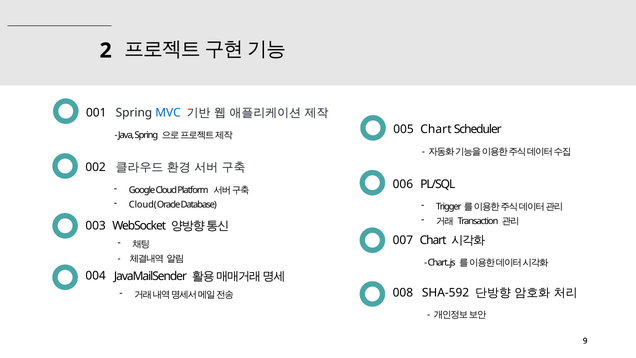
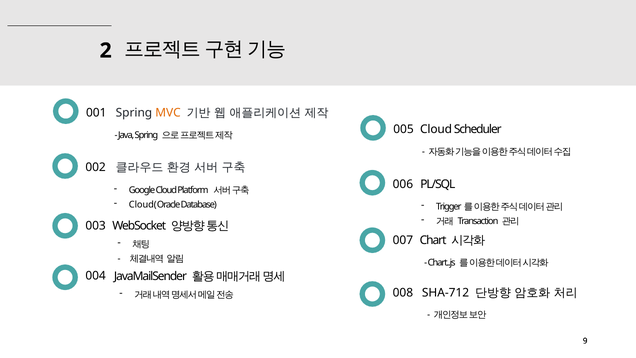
MVC colour: blue -> orange (168, 113)
005 Chart: Chart -> Cloud (436, 129)
SHA-592: SHA-592 -> SHA-712 (446, 292)
